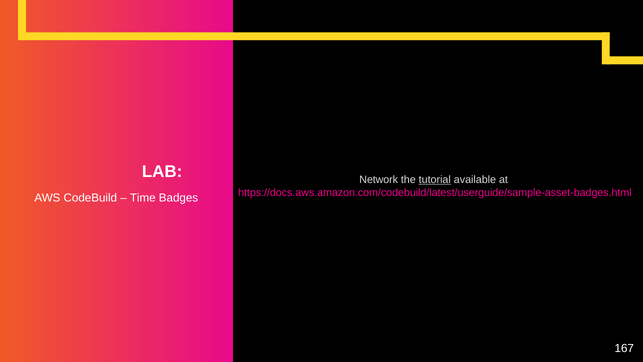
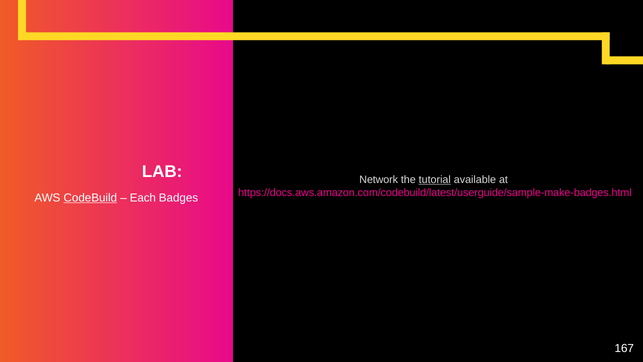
https://docs.aws.amazon.com/codebuild/latest/userguide/sample-asset-badges.html: https://docs.aws.amazon.com/codebuild/latest/userguide/sample-asset-badges.html -> https://docs.aws.amazon.com/codebuild/latest/userguide/sample-make-badges.html (435, 193)
CodeBuild underline: none -> present (90, 198)
Time: Time -> Each (143, 198)
